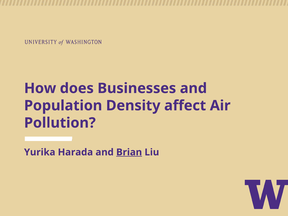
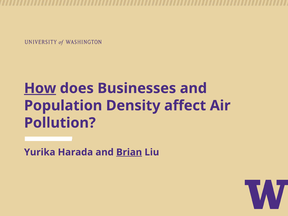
How underline: none -> present (40, 88)
